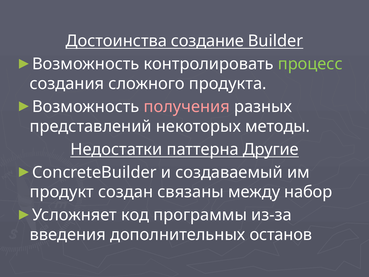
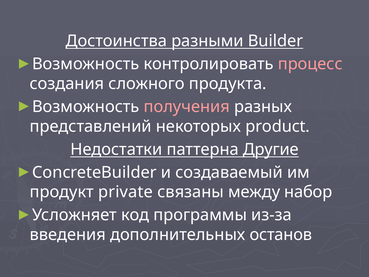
создание: создание -> разными (207, 41)
процесс colour: light green -> pink (310, 64)
методы: методы -> product (278, 126)
создан: создан -> private (126, 192)
